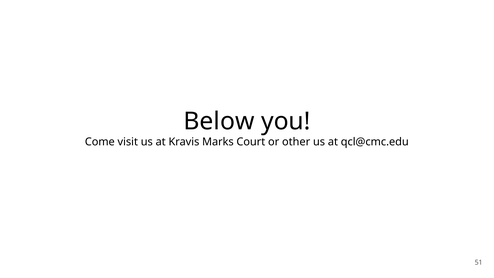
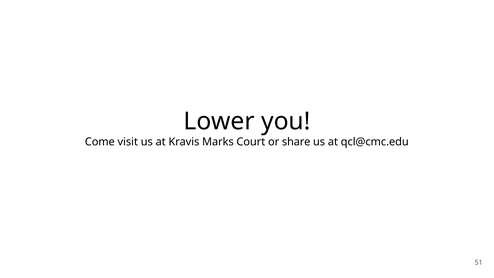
Below: Below -> Lower (219, 121)
other: other -> share (296, 142)
